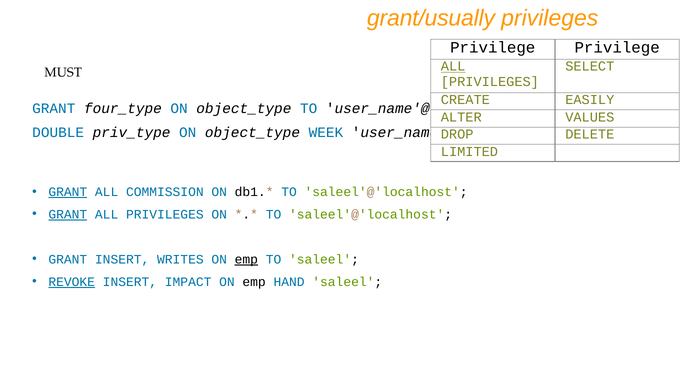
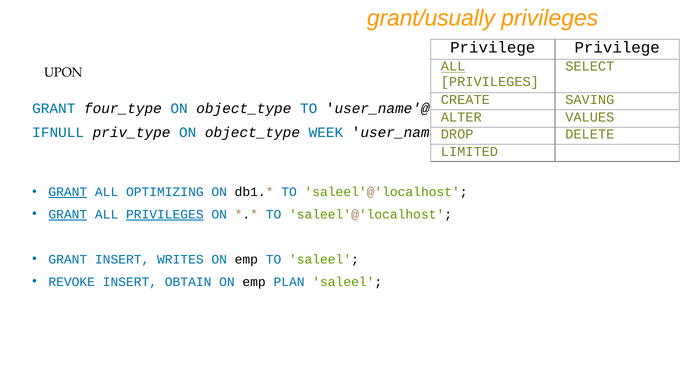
MUST: MUST -> UPON (63, 72)
EASILY: EASILY -> SAVING (590, 100)
DOUBLE: DOUBLE -> IFNULL (58, 133)
COMMISSION: COMMISSION -> OPTIMIZING (165, 192)
PRIVILEGES underline: none -> present (165, 214)
emp underline: present -> none (246, 259)
REVOKE underline: present -> none (72, 282)
IMPACT: IMPACT -> OBTAIN (188, 282)
HAND: HAND -> PLAN (289, 282)
